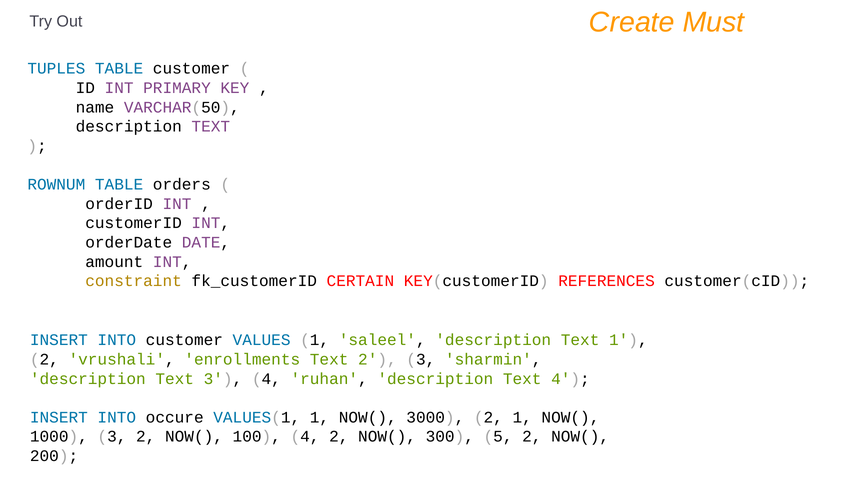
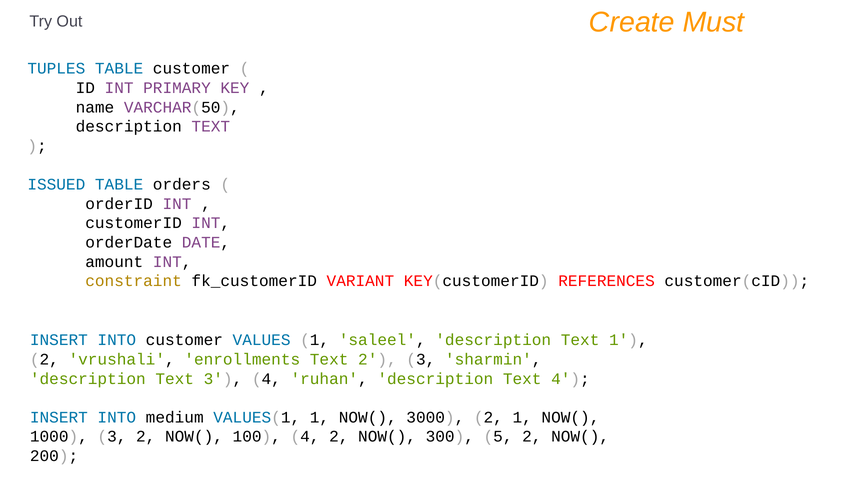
ROWNUM: ROWNUM -> ISSUED (56, 184)
CERTAIN: CERTAIN -> VARIANT (360, 281)
occure: occure -> medium (175, 417)
